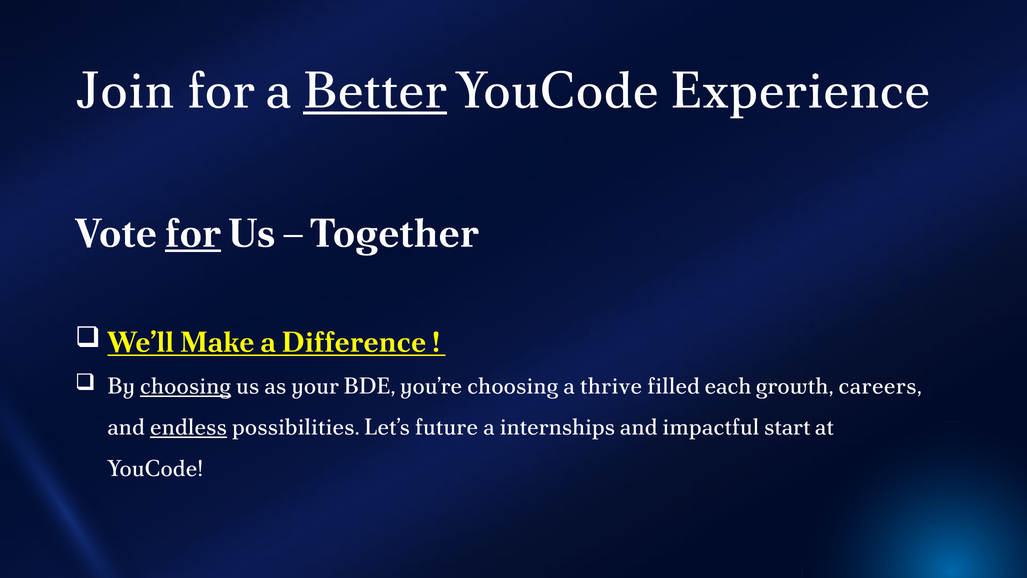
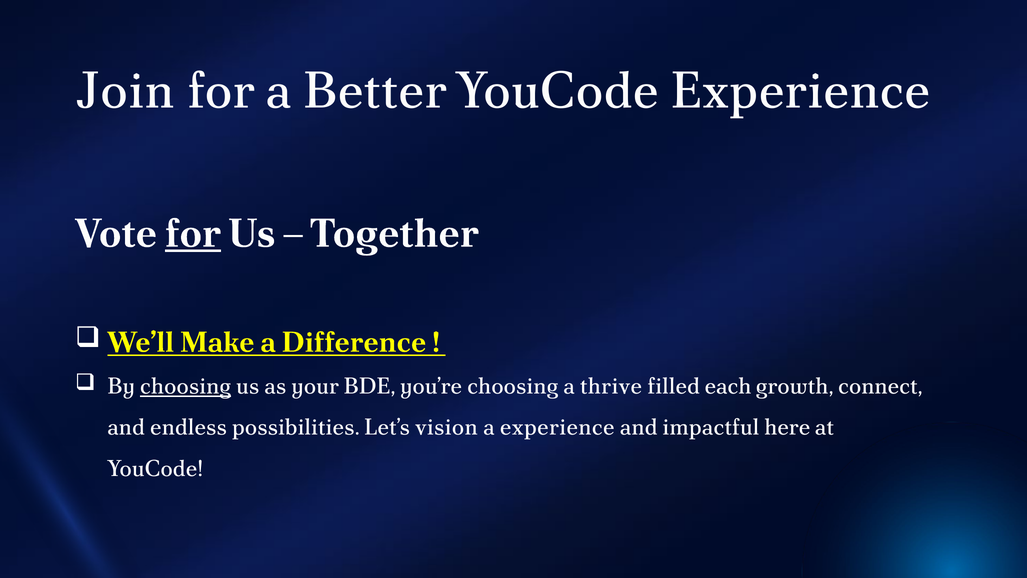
Better underline: present -> none (375, 91)
careers: careers -> connect (880, 386)
endless underline: present -> none (188, 427)
future: future -> vision (446, 427)
a internships: internships -> experience (557, 427)
start: start -> here (787, 427)
